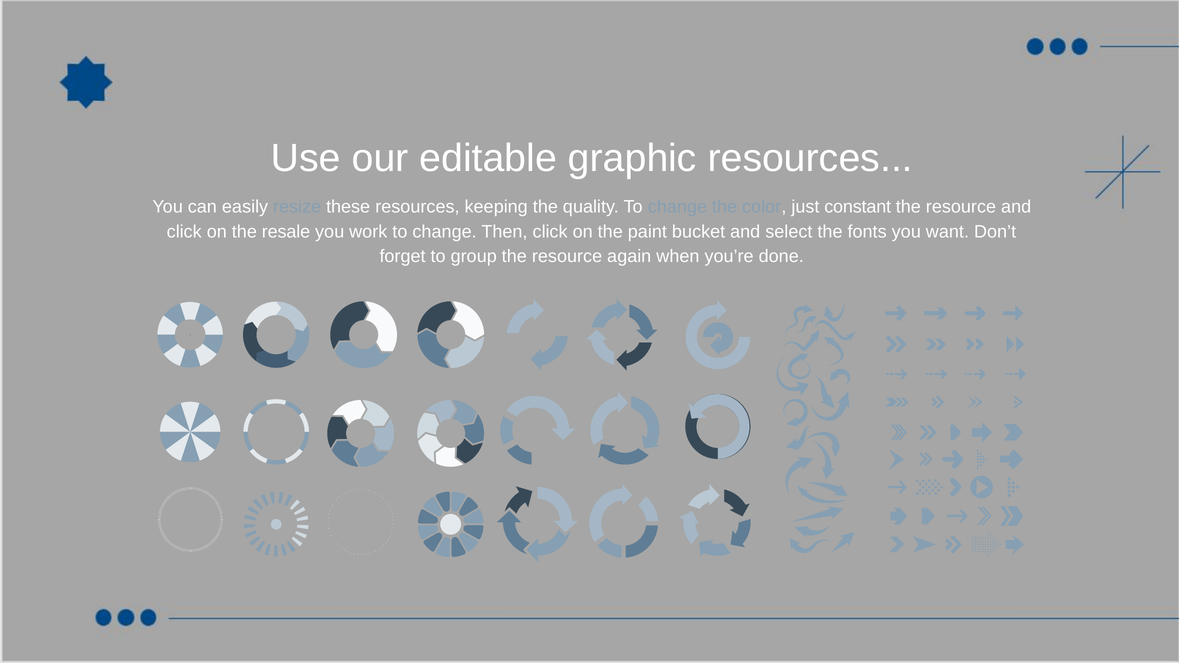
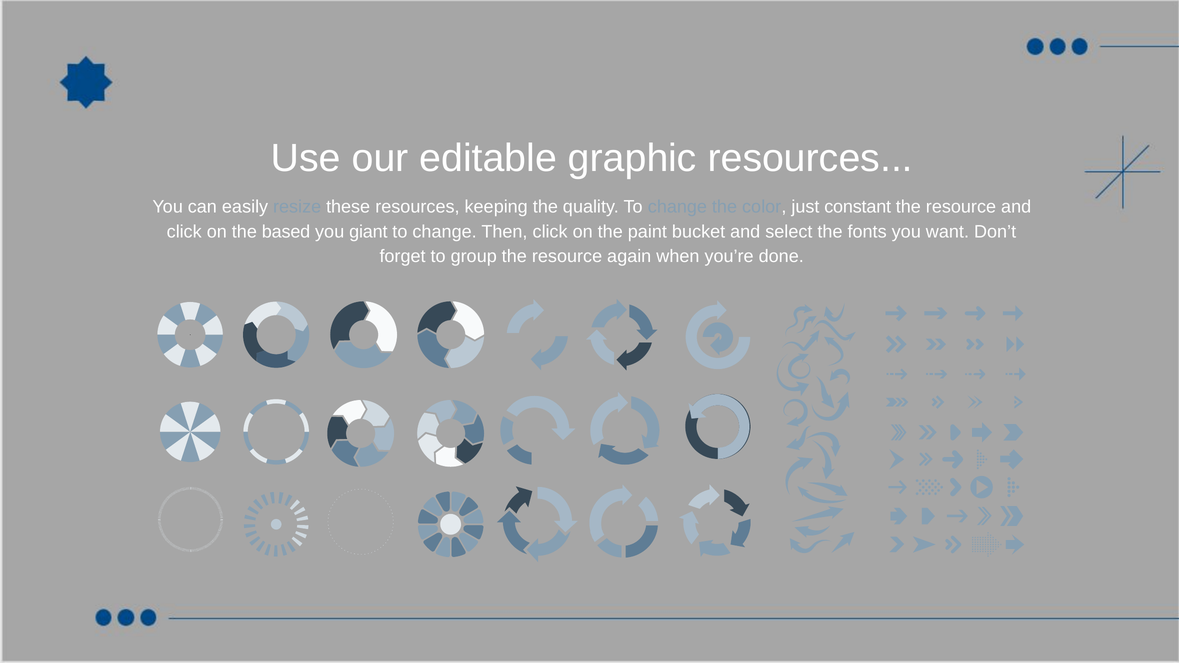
resale: resale -> based (286, 232)
work: work -> giant (368, 232)
